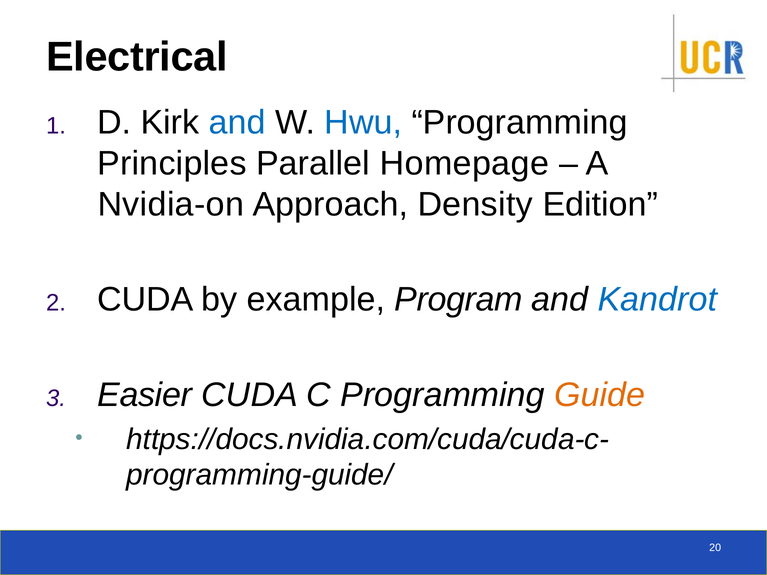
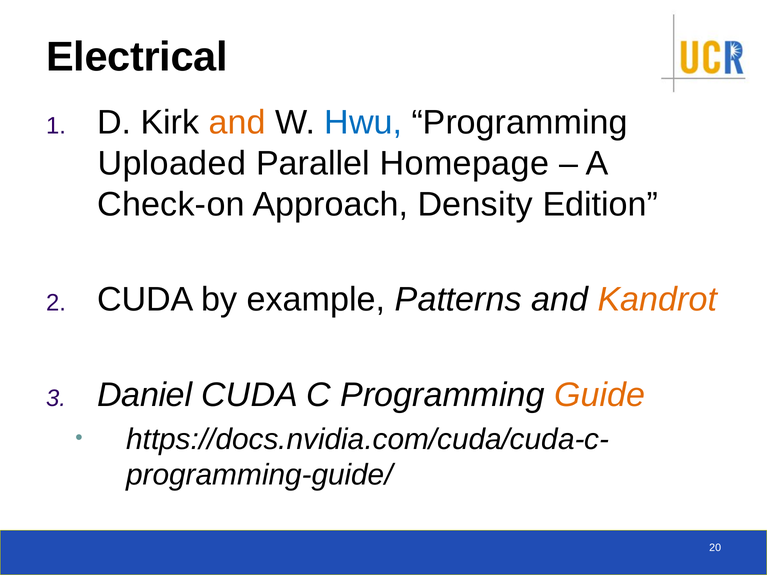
and colour: blue -> orange (237, 123)
Principles: Principles -> Uploaded (172, 163)
Nvidia-on: Nvidia-on -> Check-on (171, 204)
Program: Program -> Patterns (458, 300)
Kandrot colour: blue -> orange (657, 300)
Easier: Easier -> Daniel (145, 395)
